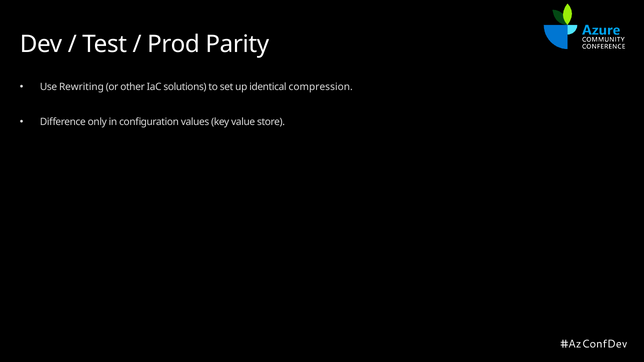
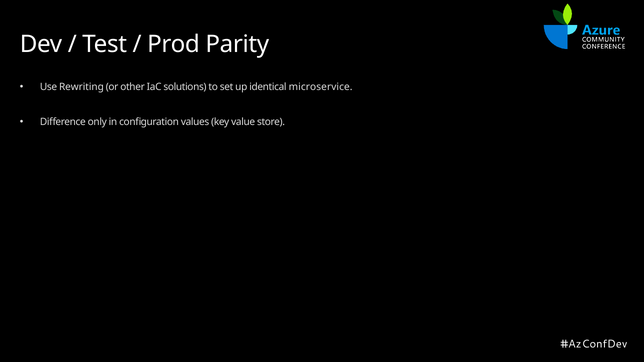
compression: compression -> microservice (321, 87)
